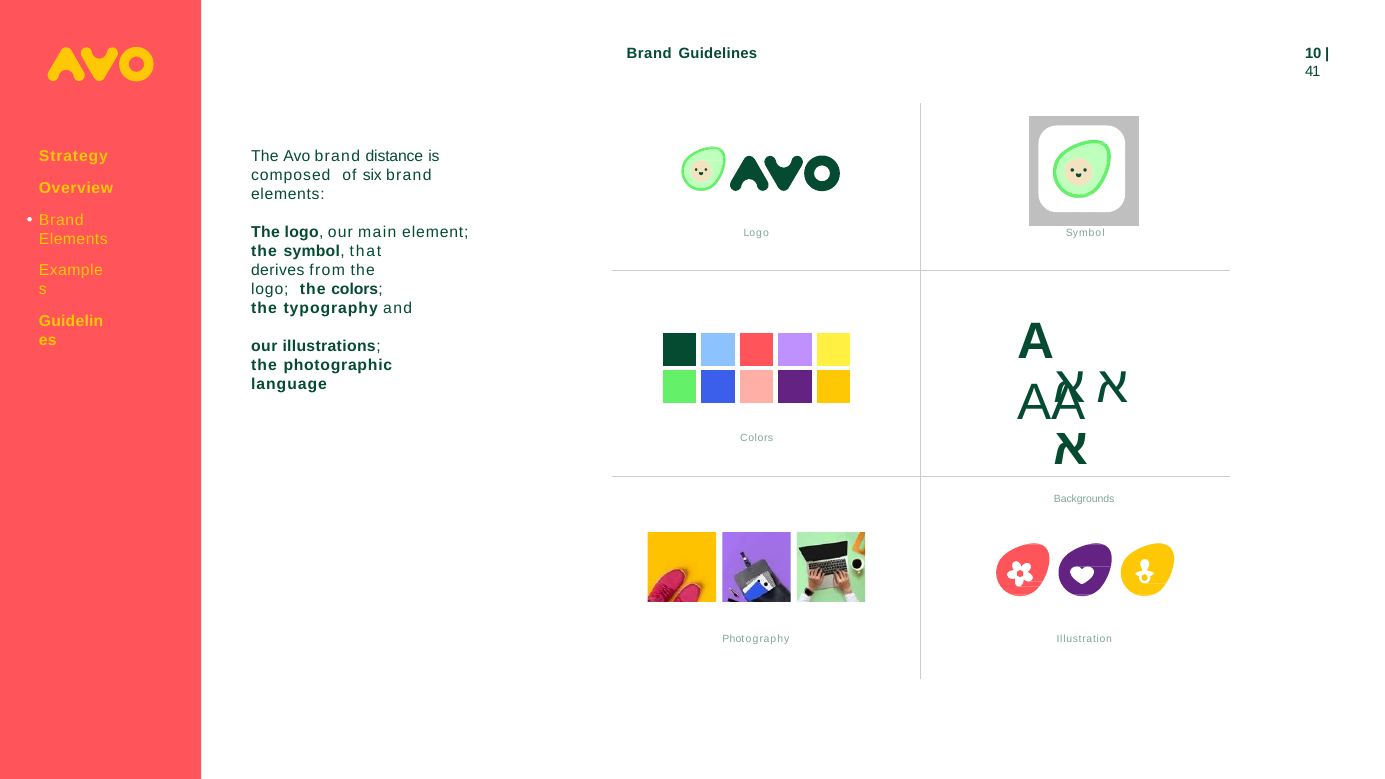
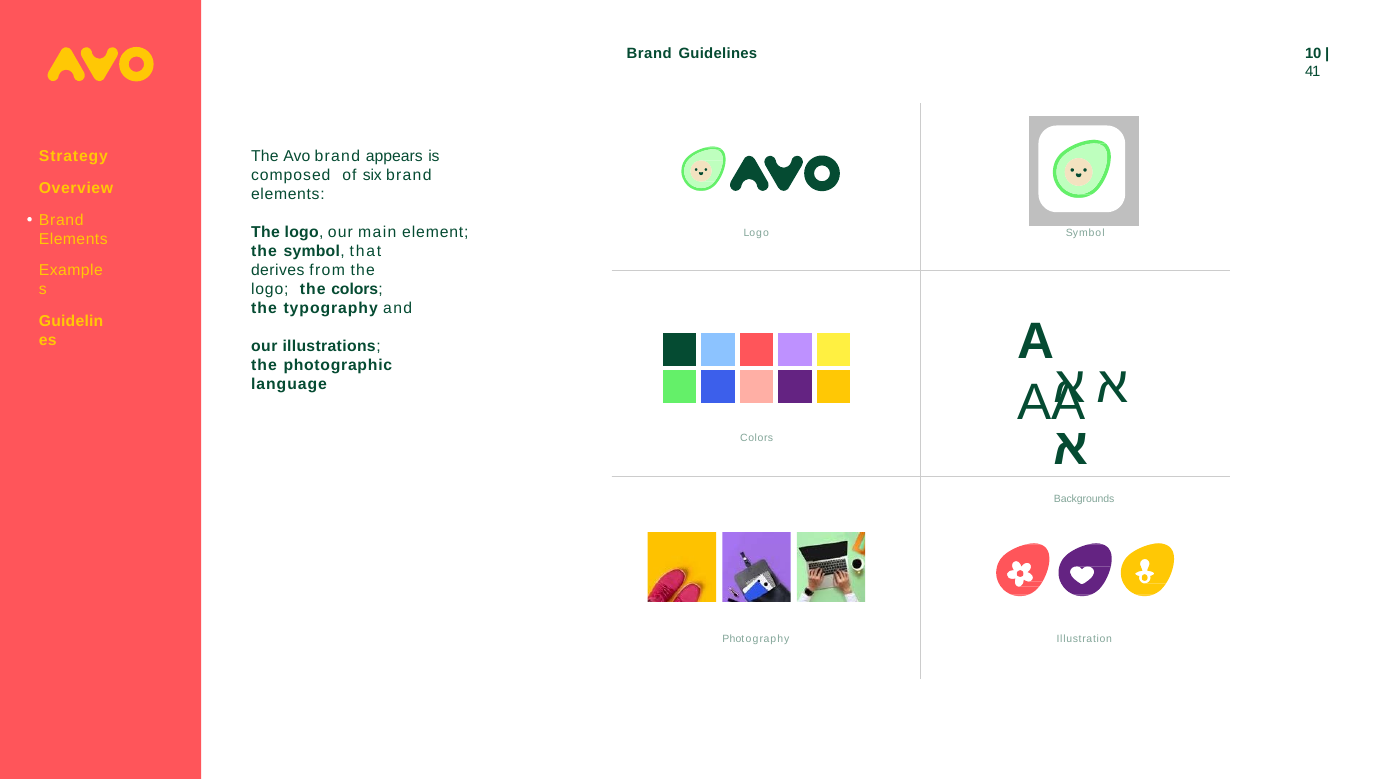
distance: distance -> appears (394, 156)
